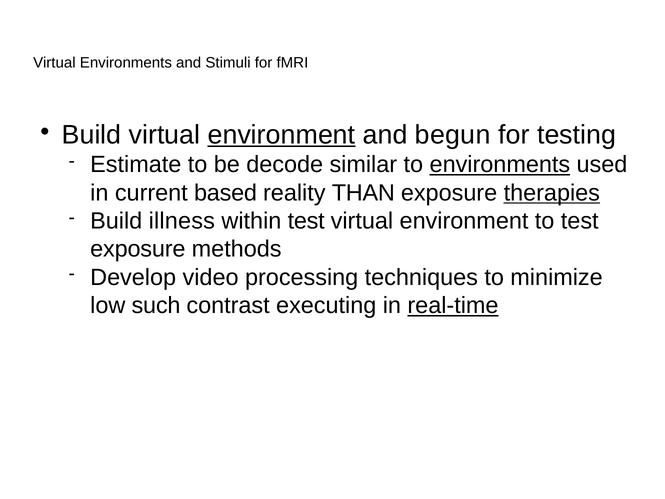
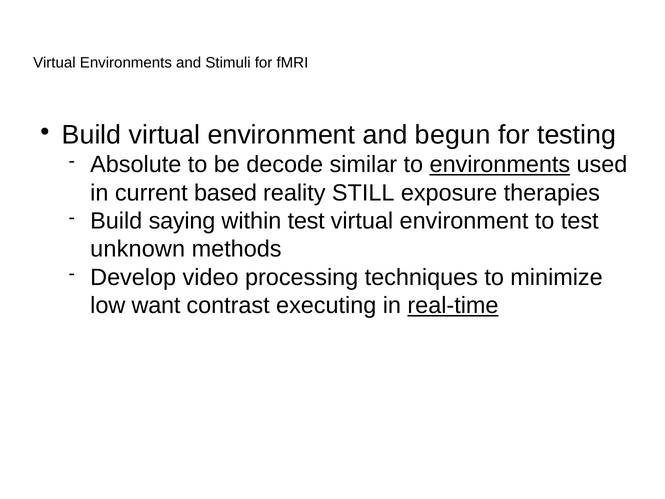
environment underline: present -> none (281, 135)
Estimate: Estimate -> Absolute (136, 165)
THAN: THAN -> STILL (363, 193)
therapies underline: present -> none (552, 193)
illness: illness -> saying (182, 221)
exposure: exposure -> unknown (138, 249)
such: such -> want (156, 305)
